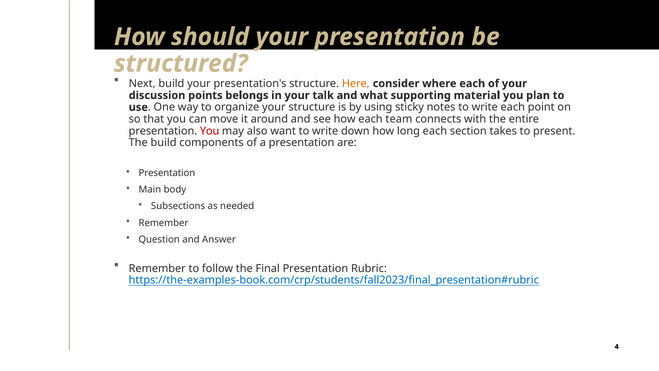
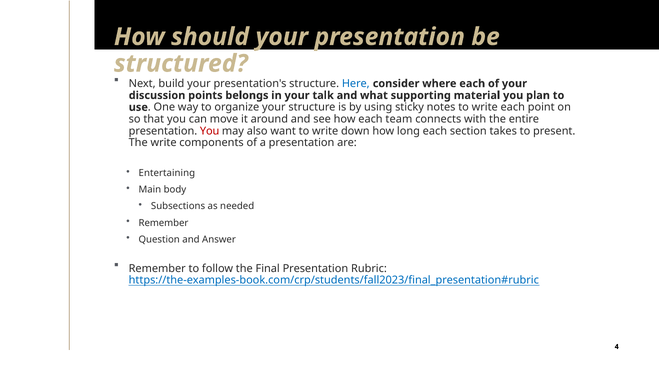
Here colour: orange -> blue (356, 83)
The build: build -> write (164, 143)
Presentation: Presentation -> Entertaining (167, 173)
